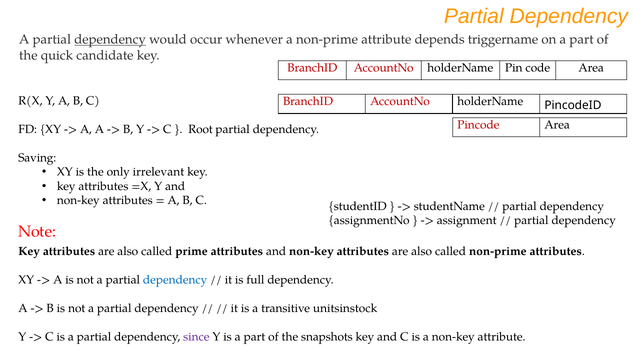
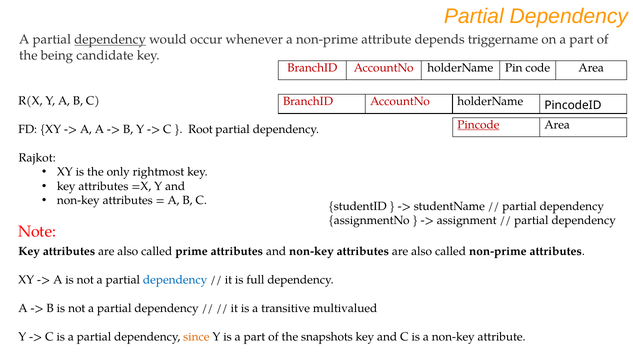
quick: quick -> being (57, 55)
Pincode underline: none -> present (478, 125)
Saving: Saving -> Rajkot (37, 158)
irrelevant: irrelevant -> rightmost (158, 172)
unitsinstock: unitsinstock -> multivalued (345, 308)
since colour: purple -> orange (196, 337)
